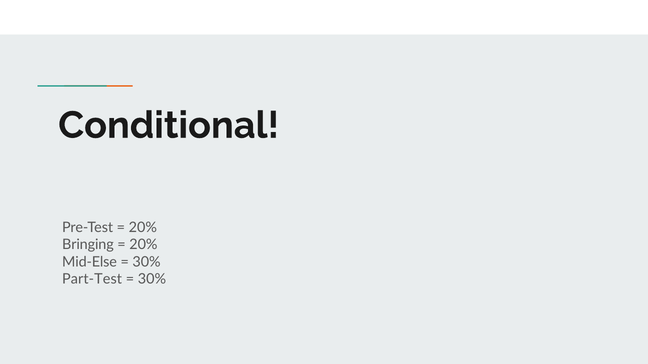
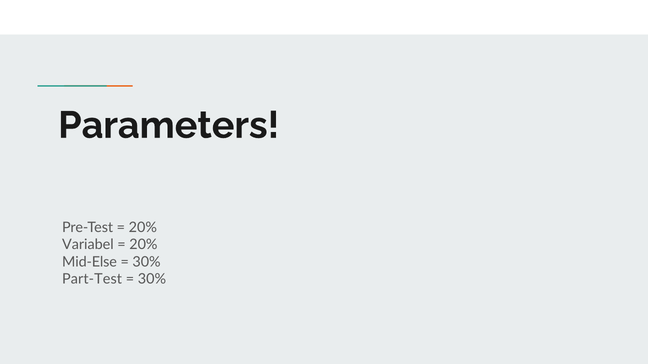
Conditional: Conditional -> Parameters (169, 126)
Bringing: Bringing -> Variabel (88, 245)
